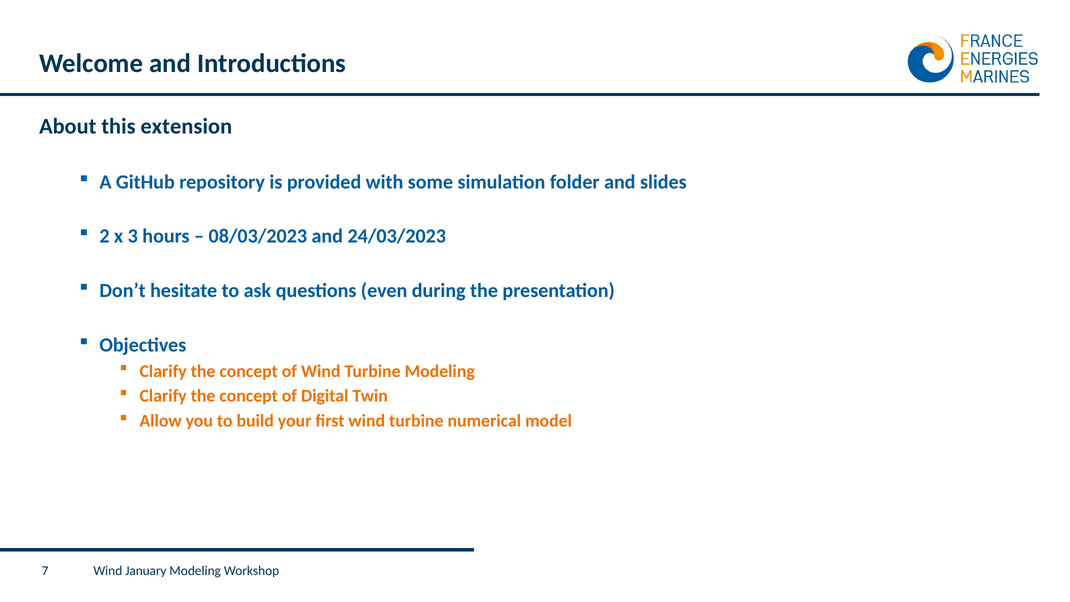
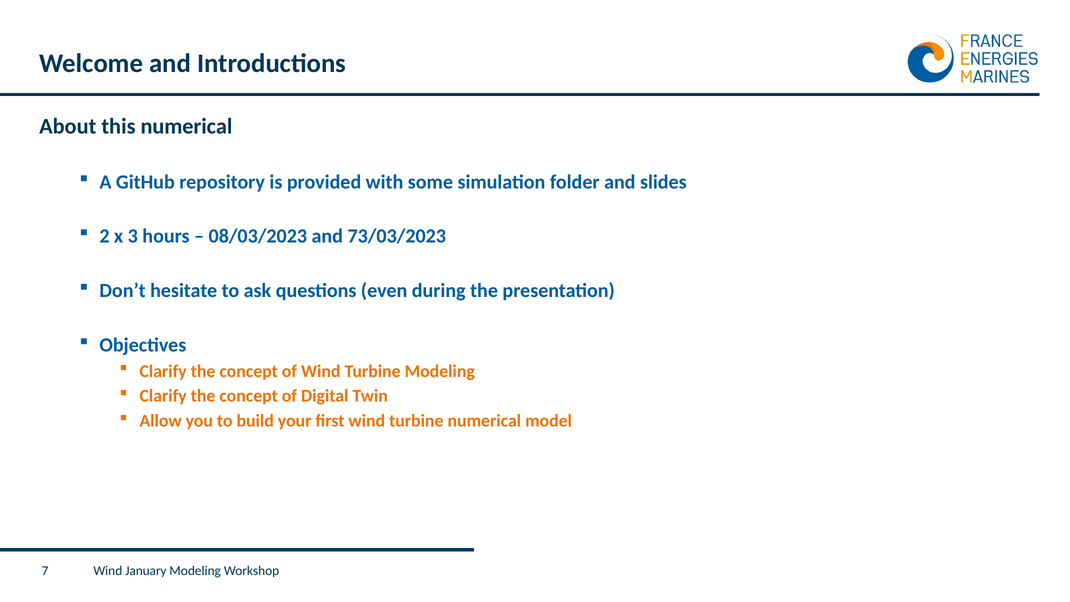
this extension: extension -> numerical (186, 126)
24/03/2023: 24/03/2023 -> 73/03/2023 (397, 236)
